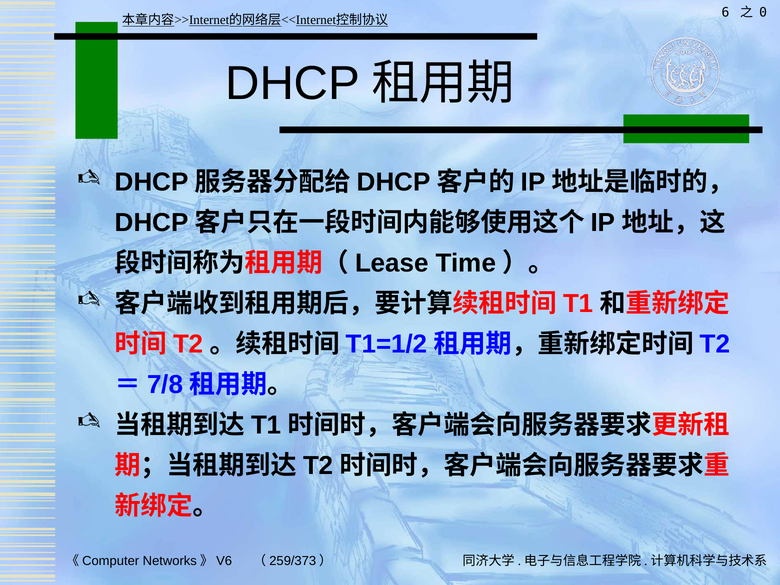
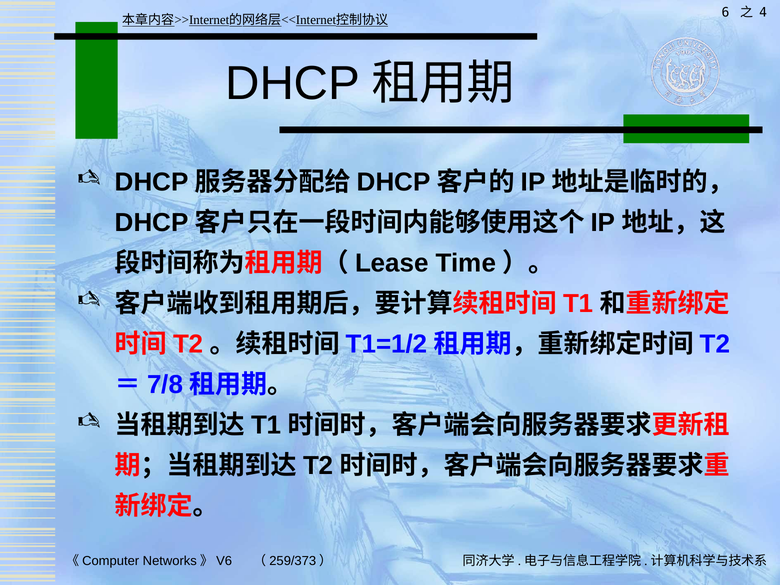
0: 0 -> 4 (763, 13)
